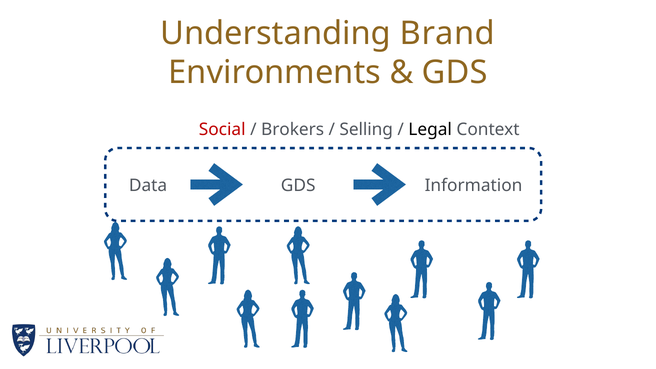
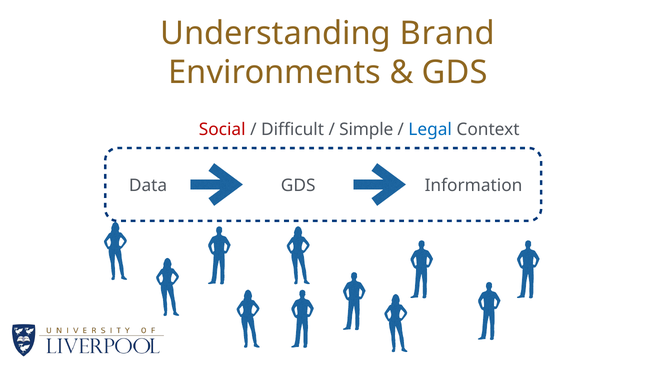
Brokers: Brokers -> Difficult (293, 129)
Selling: Selling -> Simple (366, 129)
Legal colour: black -> blue (430, 129)
